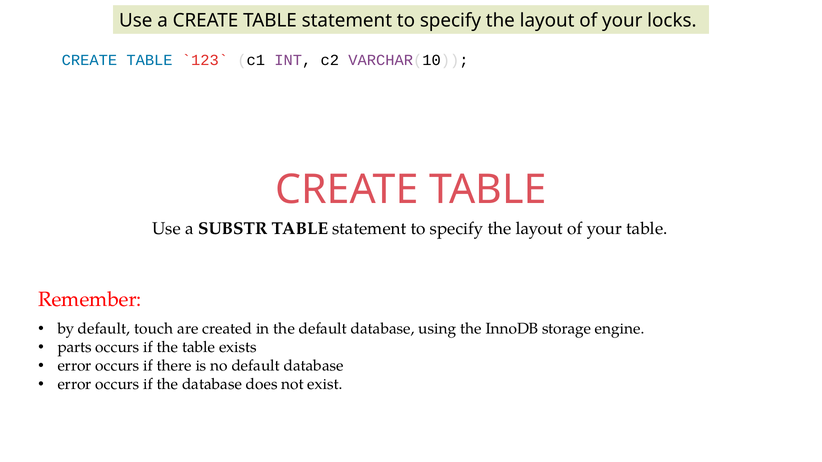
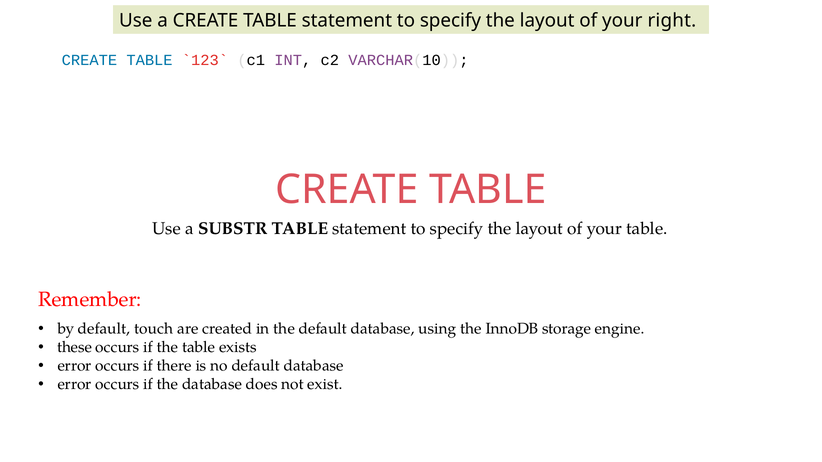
locks: locks -> right (672, 21)
parts: parts -> these (75, 348)
